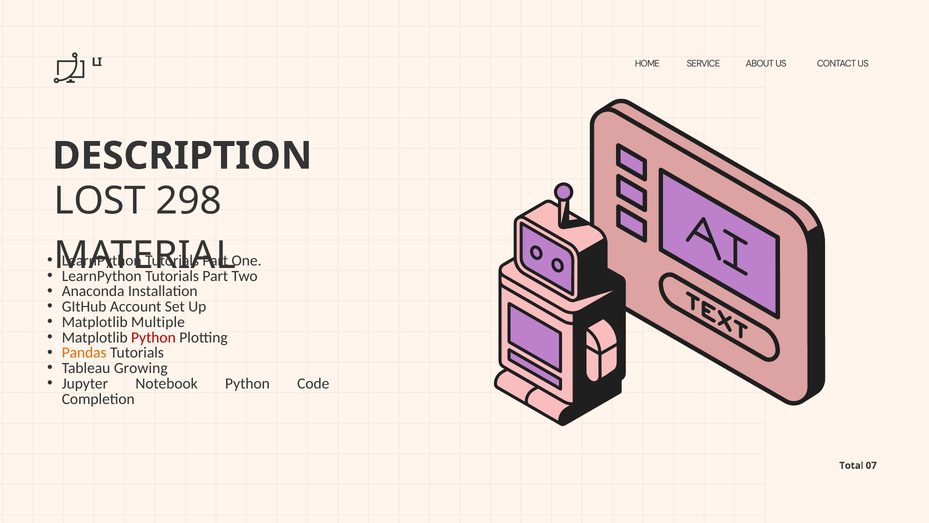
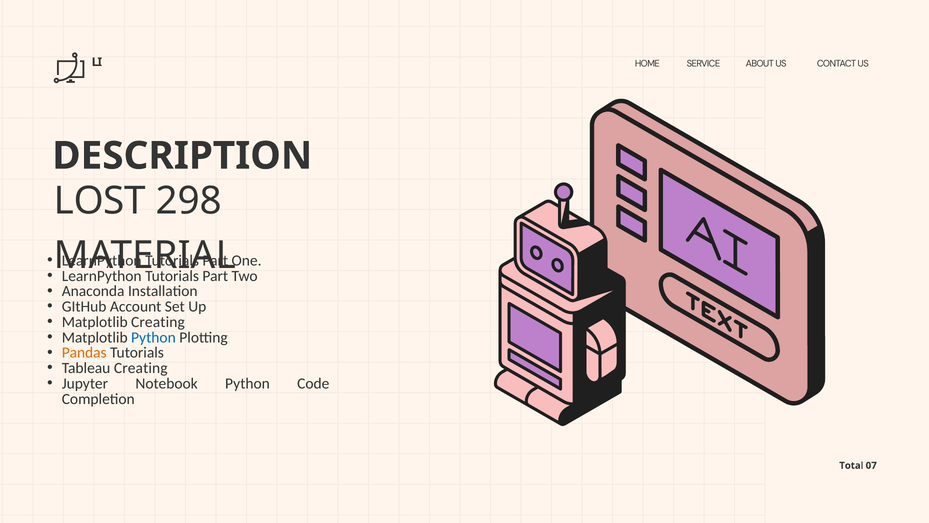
Matplotlib Multiple: Multiple -> Creating (158, 322)
Python colour: red -> blue (153, 337)
Tableau Growing: Growing -> Creating (141, 368)
